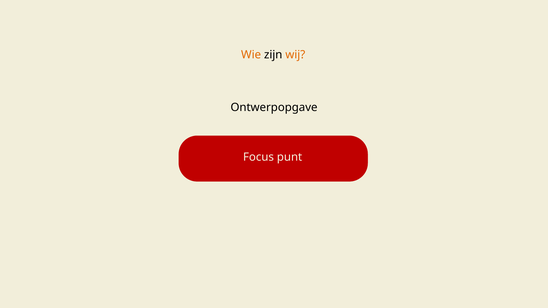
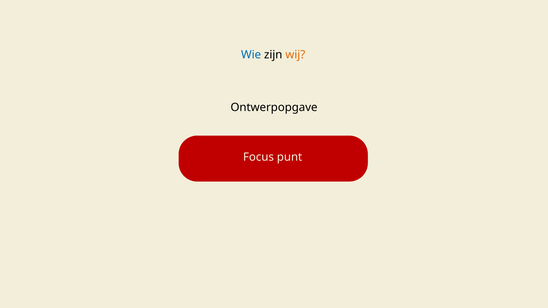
Wie colour: orange -> blue (251, 55)
